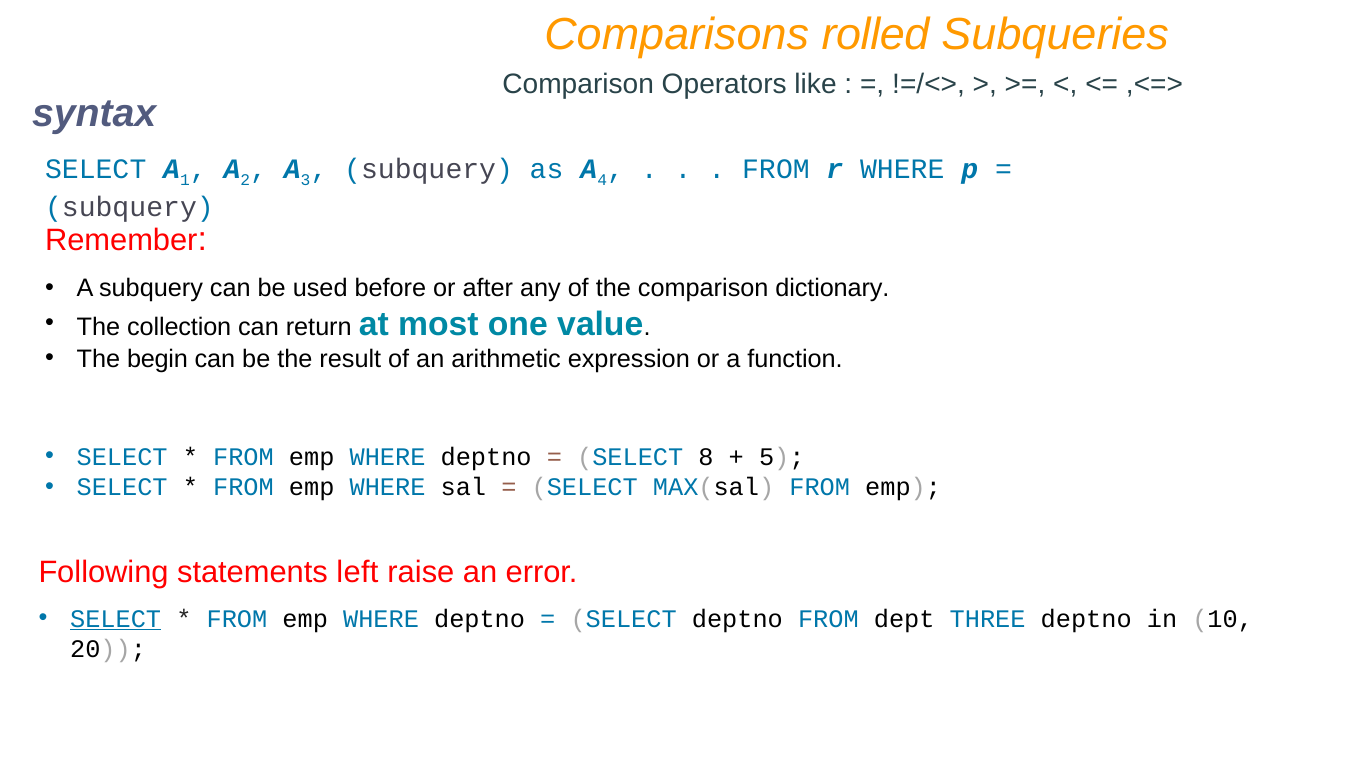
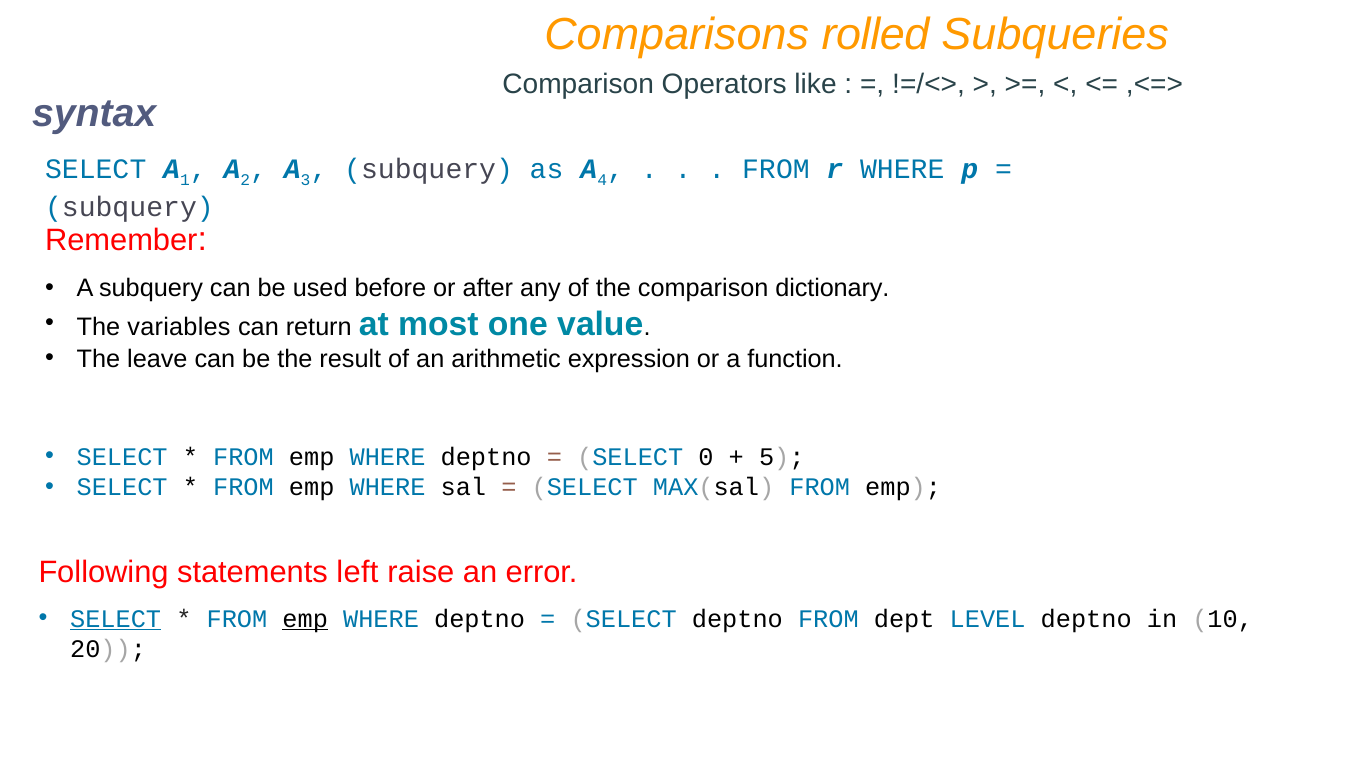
collection: collection -> variables (179, 327)
begin: begin -> leave (157, 359)
8: 8 -> 0 (706, 457)
emp underline: none -> present (305, 619)
THREE: THREE -> LEVEL (988, 619)
